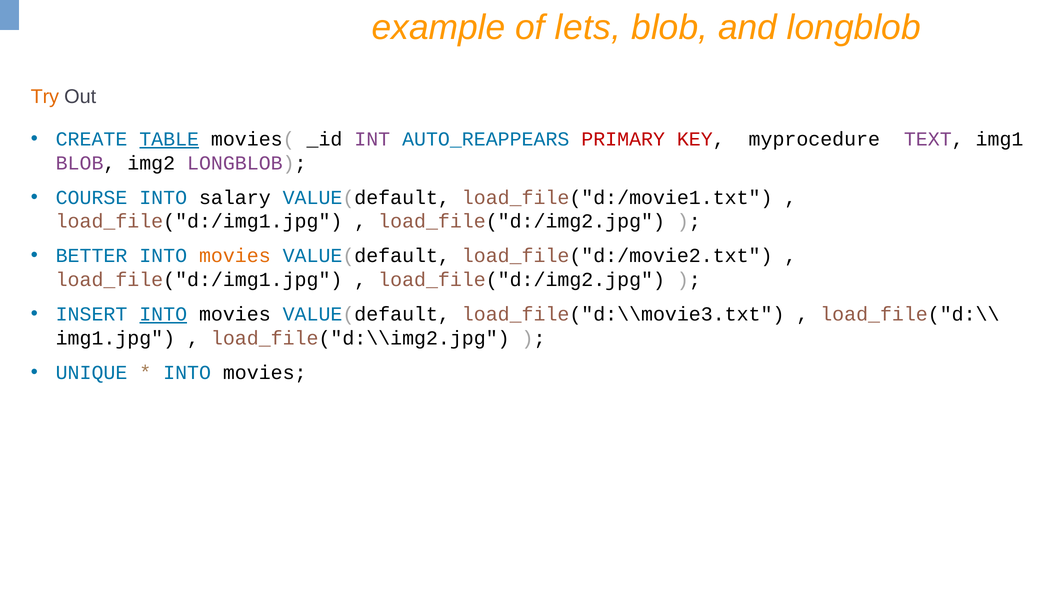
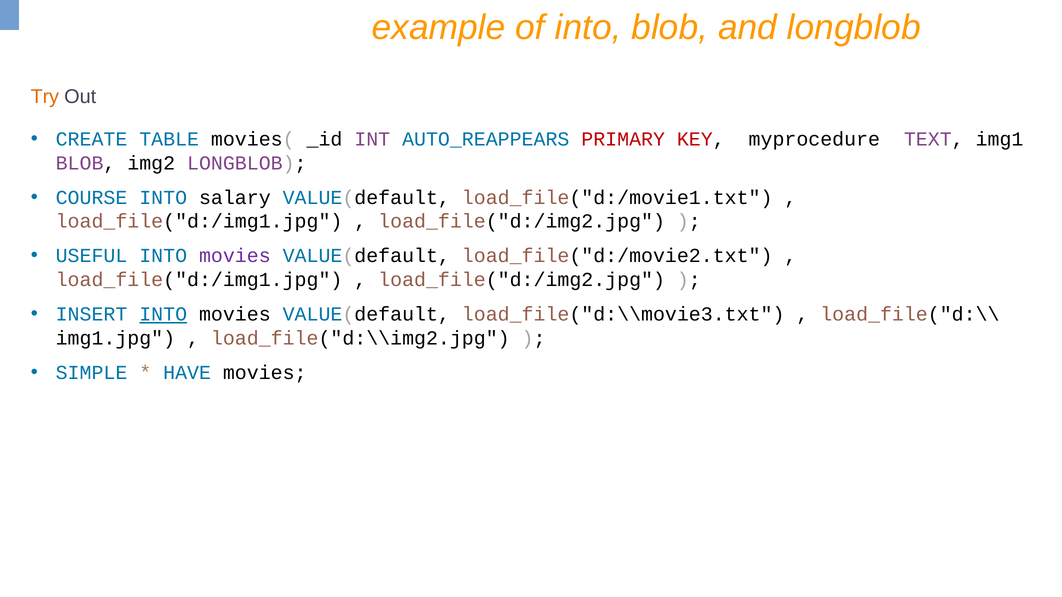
of lets: lets -> into (588, 28)
TABLE underline: present -> none (169, 139)
BETTER: BETTER -> USEFUL (92, 256)
movies colour: orange -> purple (235, 256)
UNIQUE: UNIQUE -> SIMPLE (92, 373)
INTO: INTO -> HAVE (187, 373)
